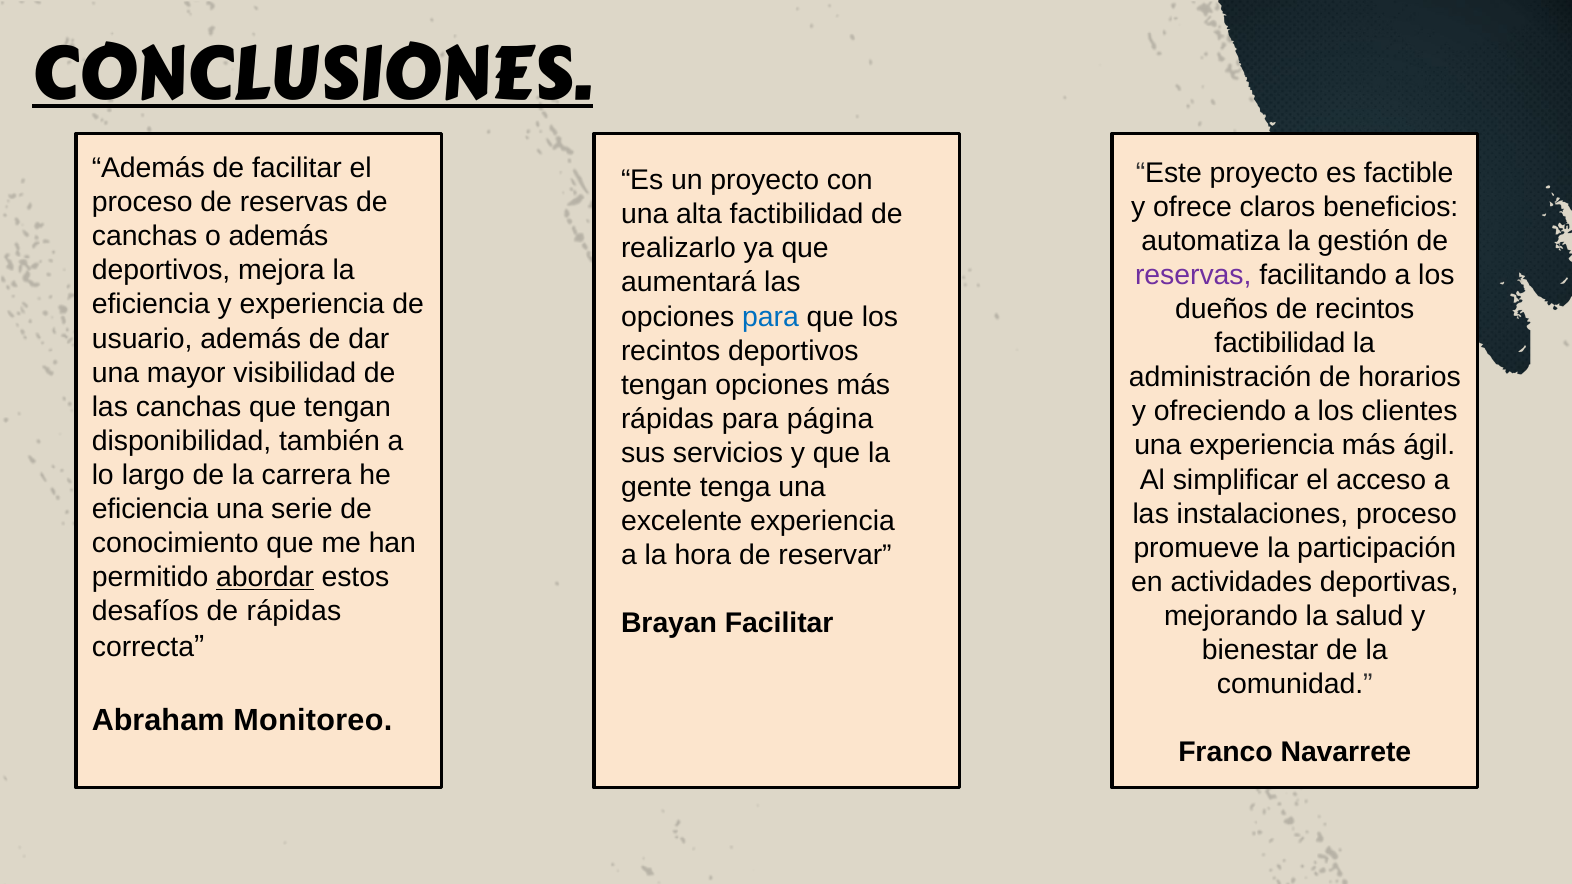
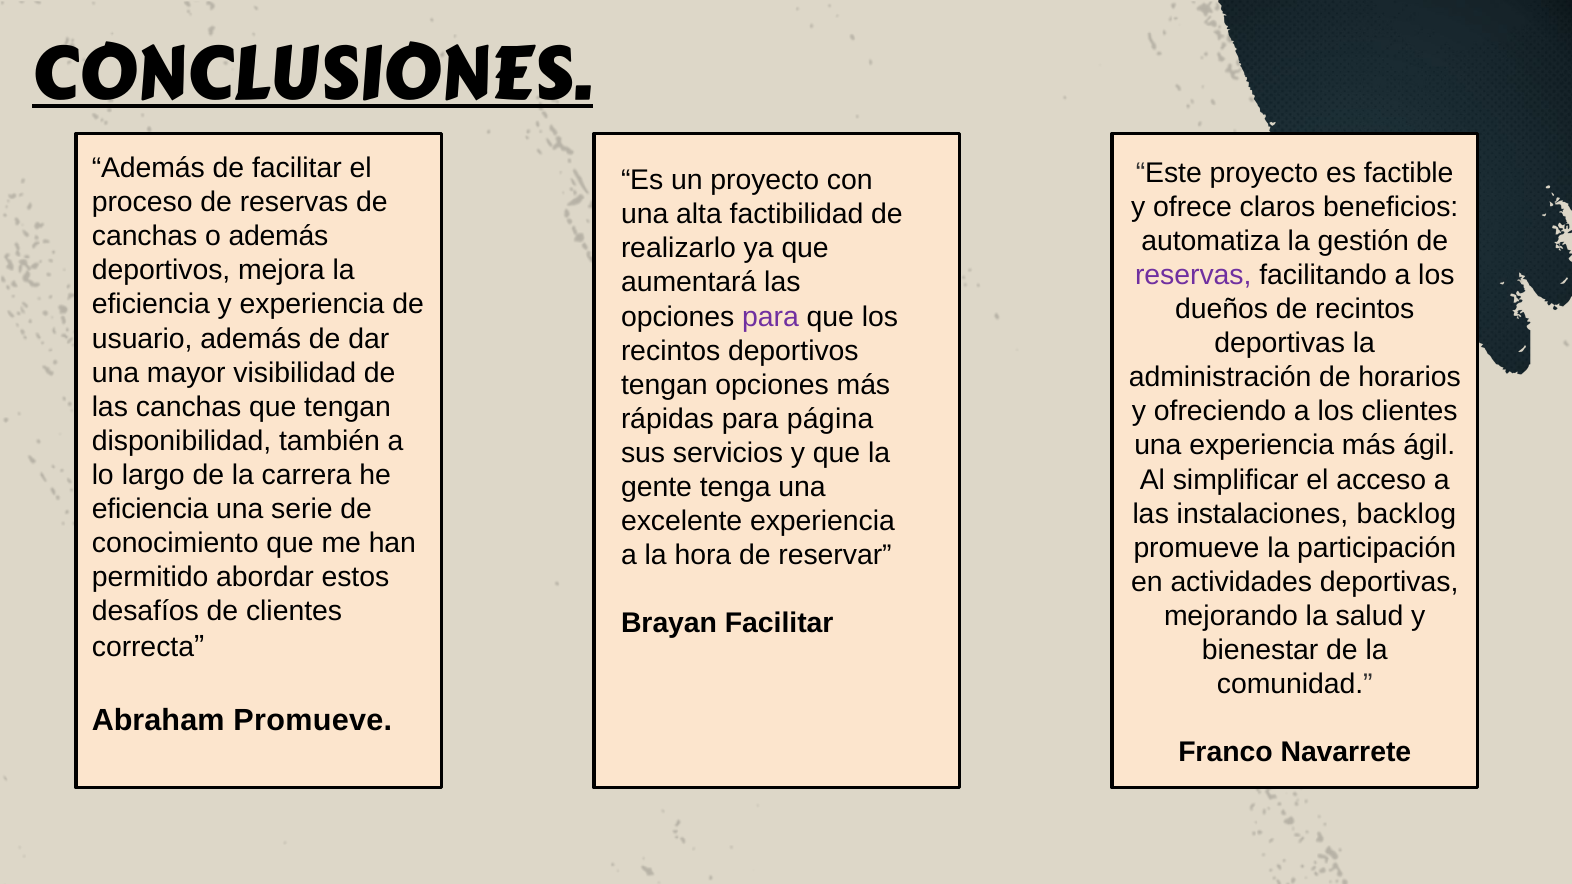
para colour: blue -> purple (771, 317)
factibilidad: factibilidad -> deportivas (1280, 343)
instalaciones proceso: proceso -> backlog (1406, 514)
abordar underline: present -> none (265, 577)
de rápidas: rápidas -> clientes (294, 612)
Abraham Monitoreo: Monitoreo -> Promueve (313, 721)
